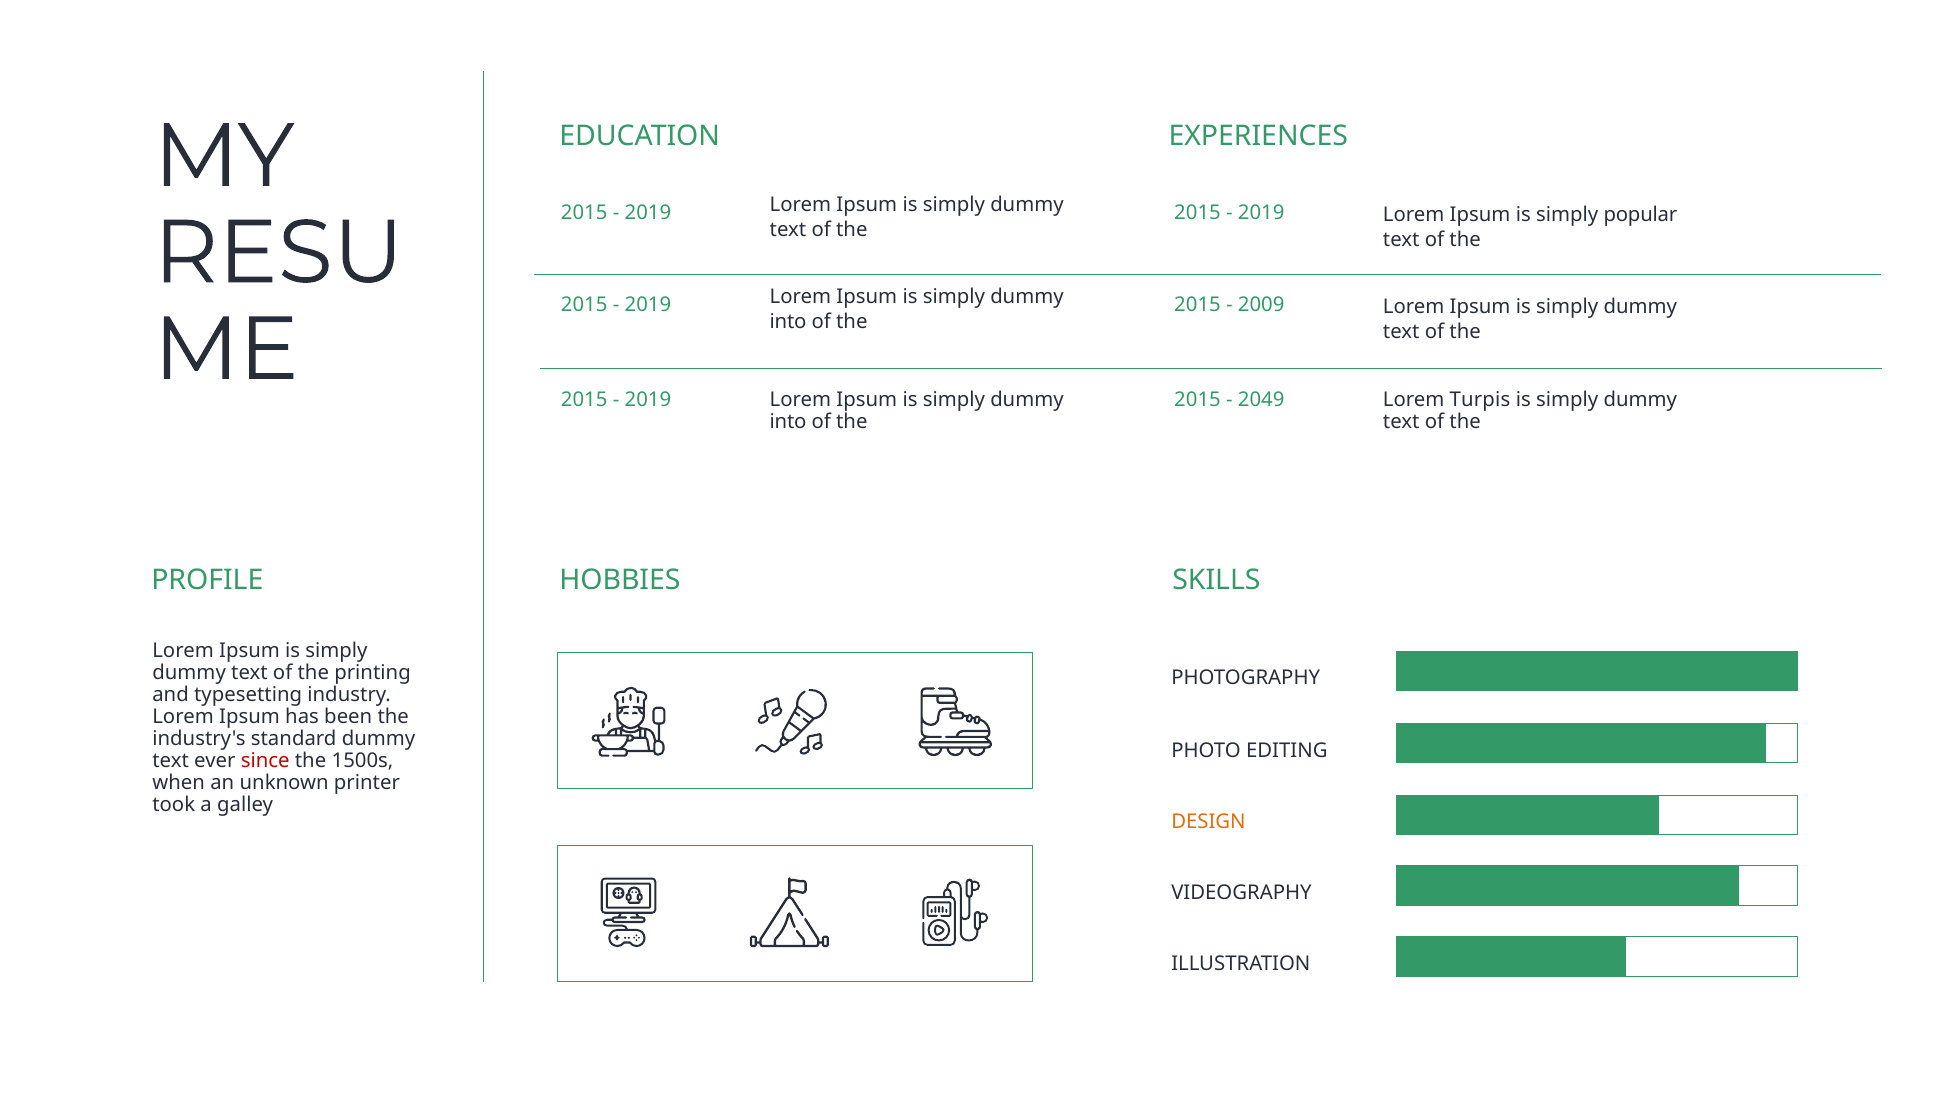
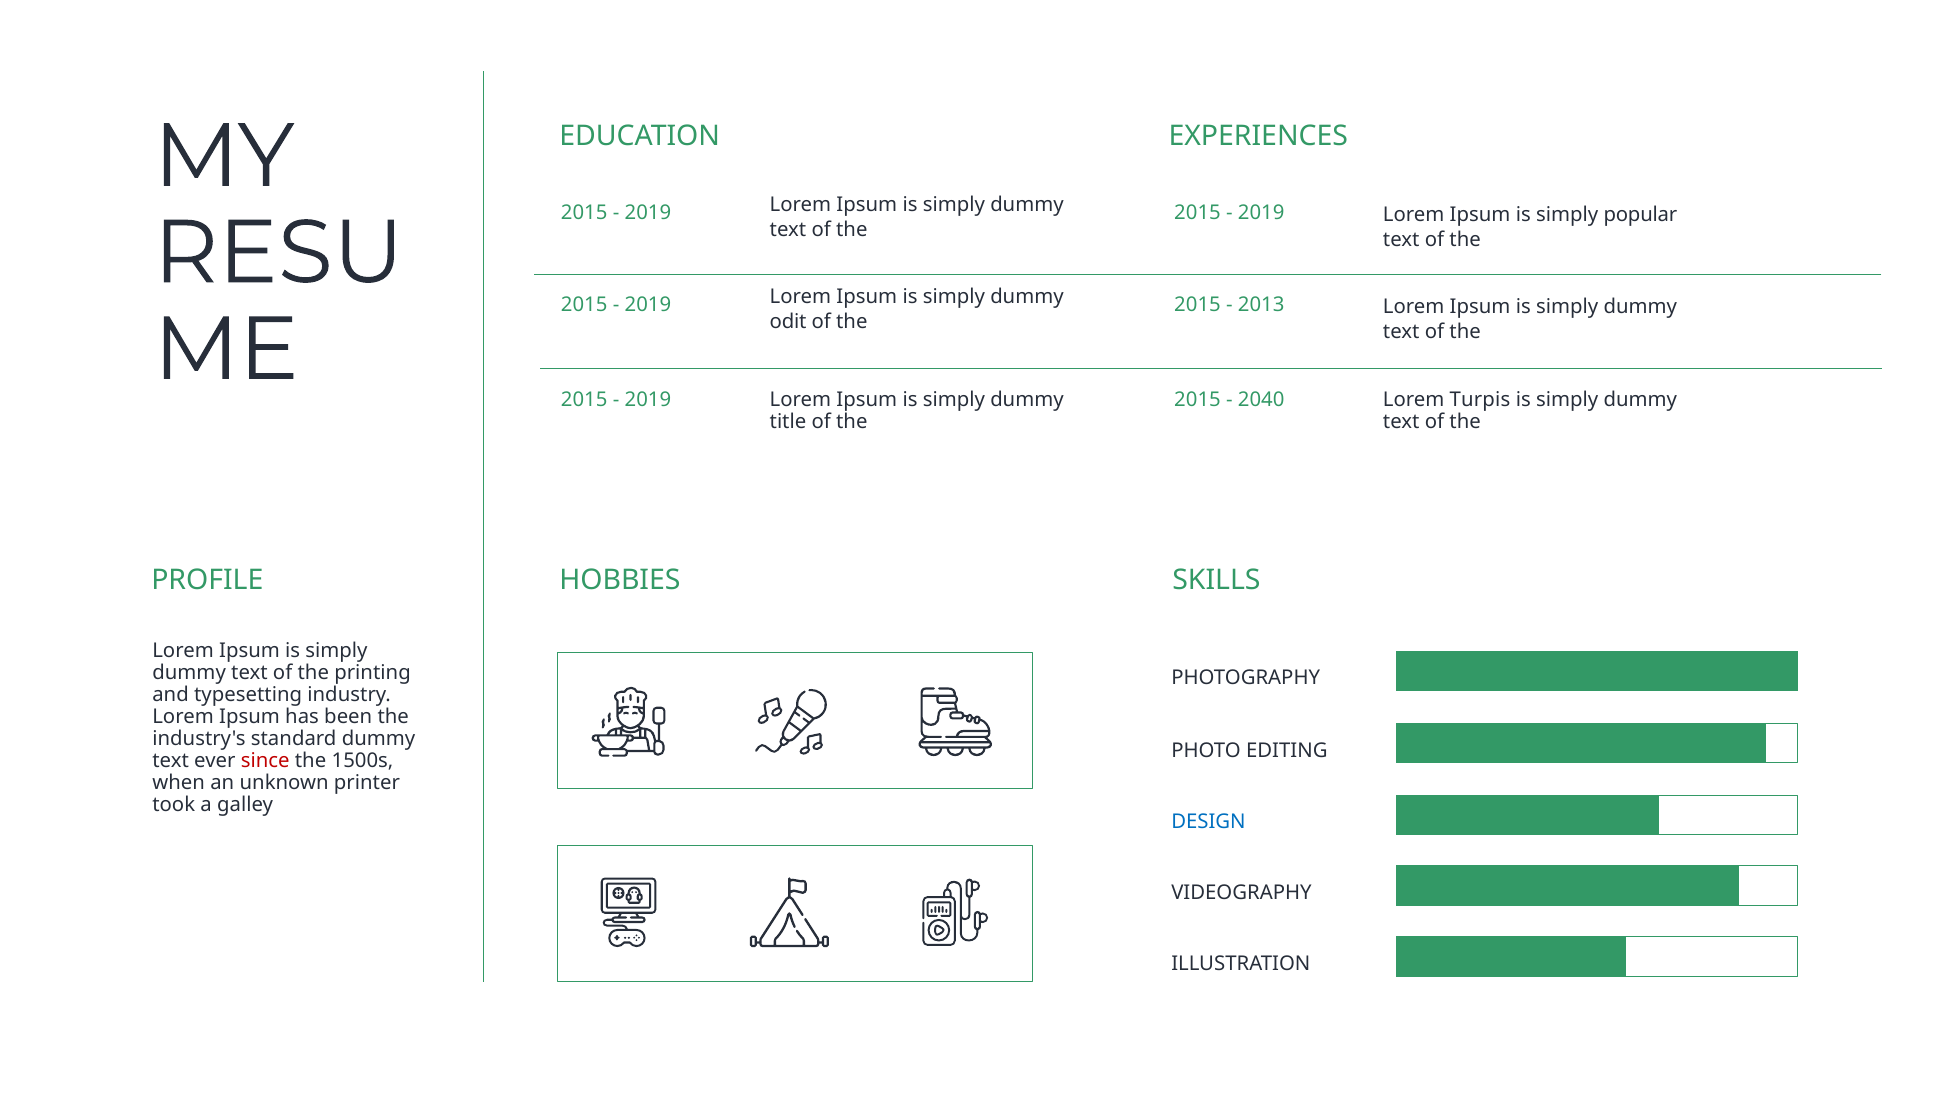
2009: 2009 -> 2013 (1261, 304)
into: into -> odit (788, 322)
2049: 2049 -> 2040 (1261, 399)
into: into -> title (788, 422)
DESIGN colour: orange -> blue (1208, 822)
